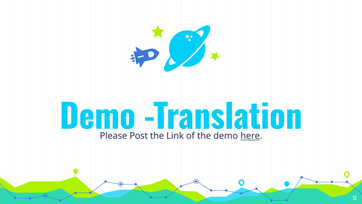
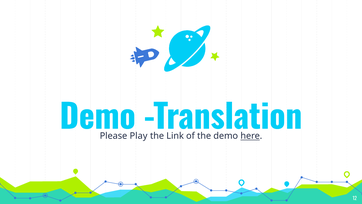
Post: Post -> Play (139, 136)
